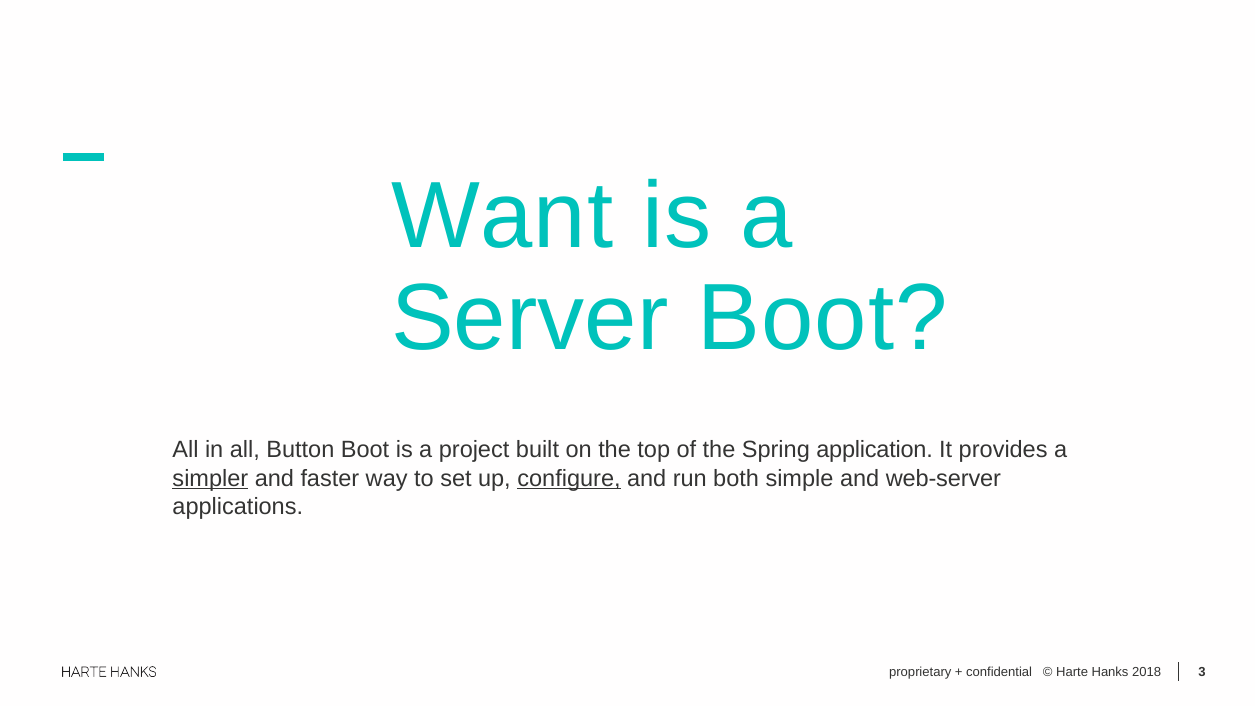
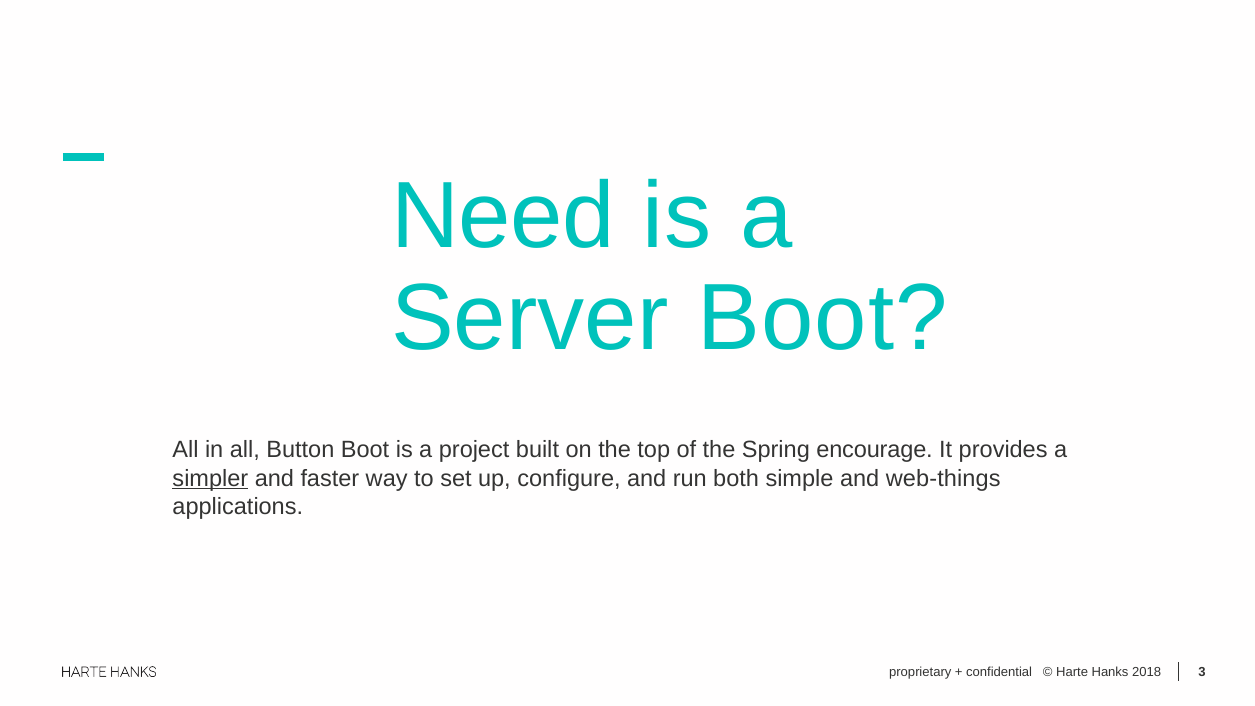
Want: Want -> Need (503, 216)
application: application -> encourage (875, 450)
configure underline: present -> none (569, 478)
web-server: web-server -> web-things (943, 478)
